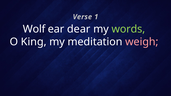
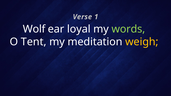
dear: dear -> loyal (79, 29)
King: King -> Tent (34, 42)
weigh colour: pink -> yellow (142, 42)
